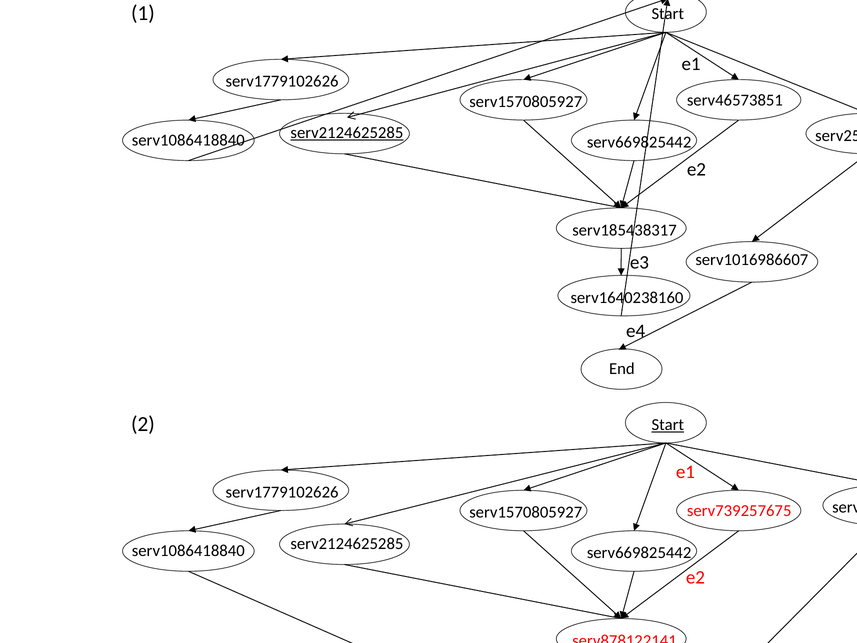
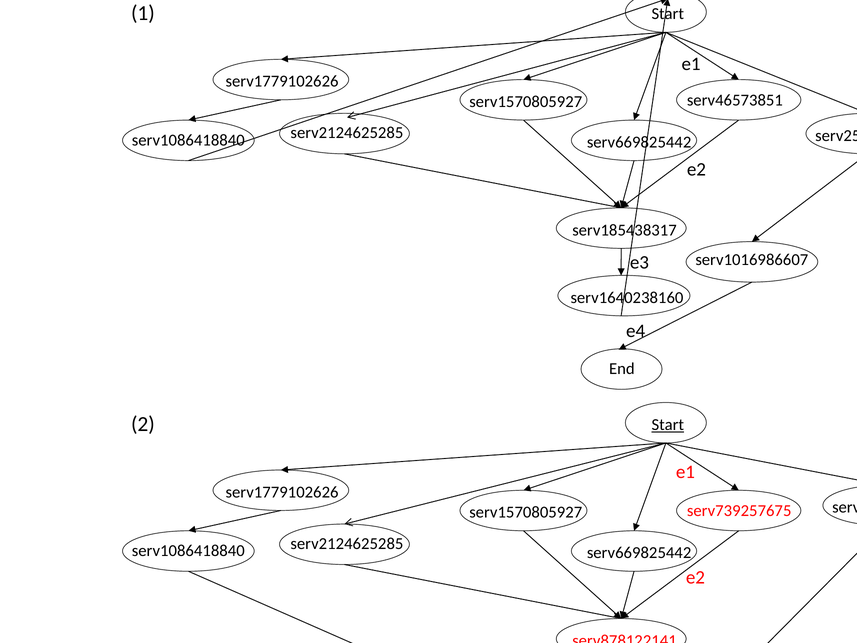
serv2124625285 underline: present -> none (347, 133)
